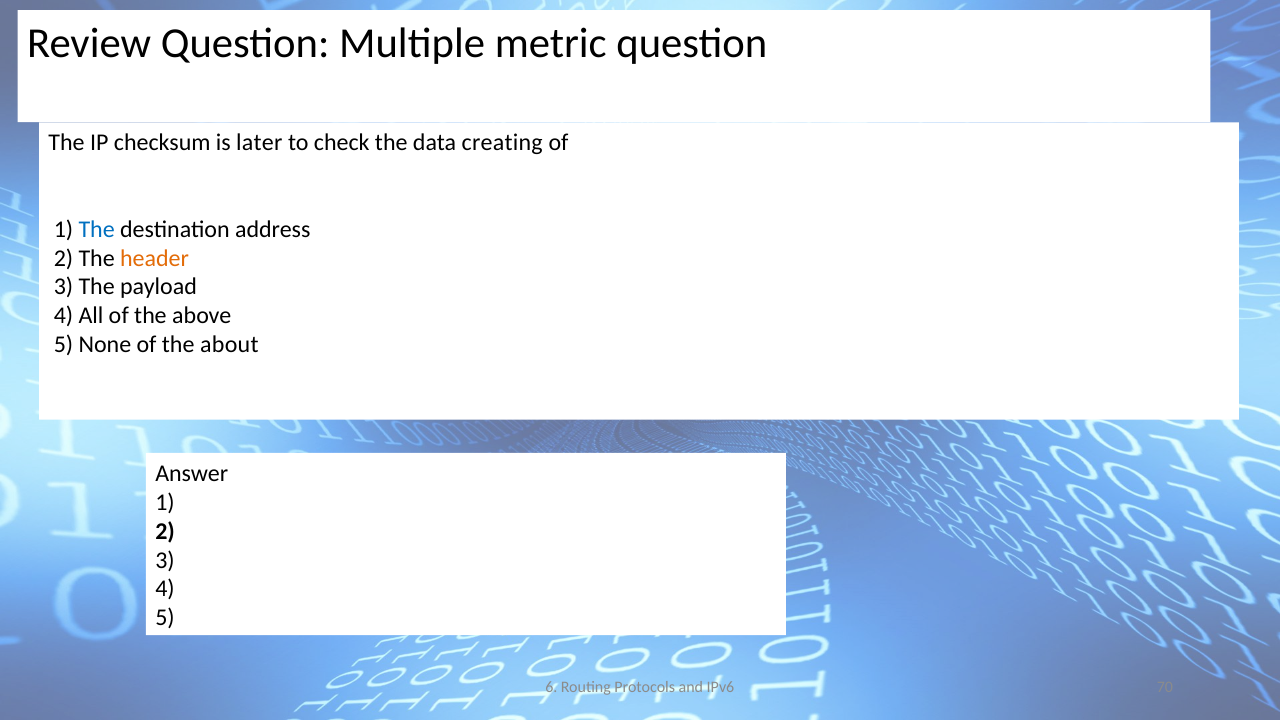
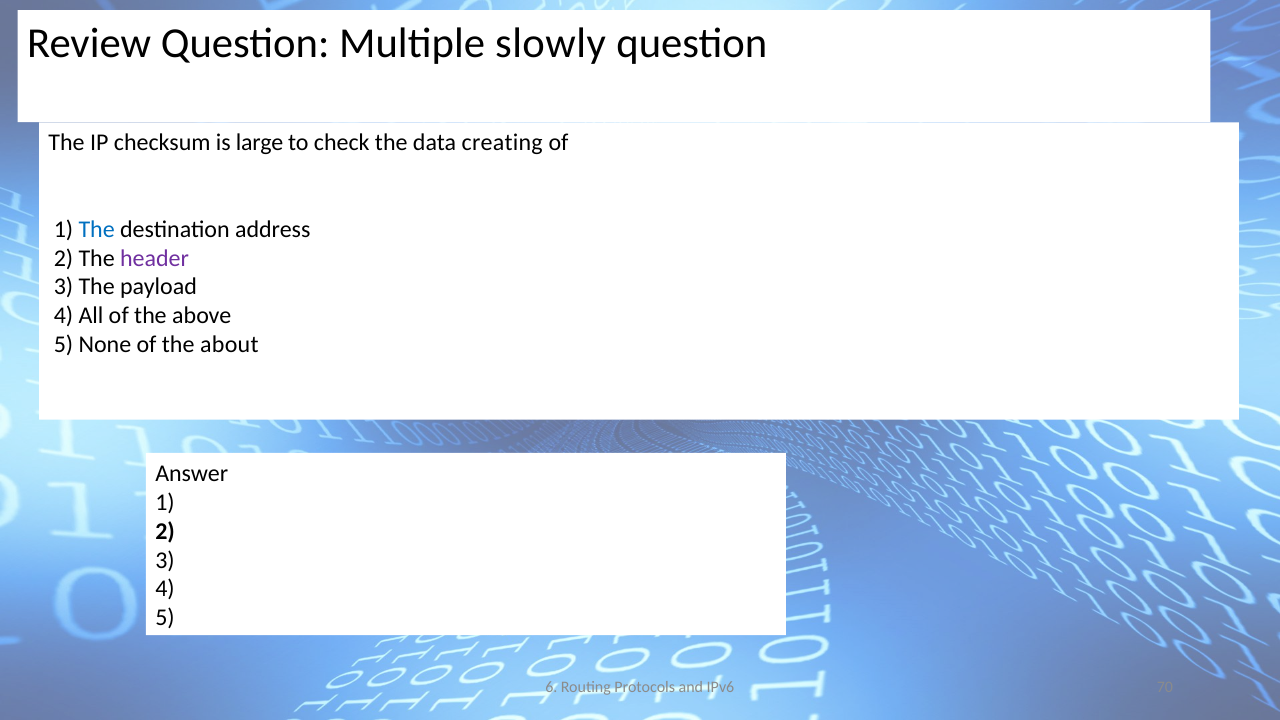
metric: metric -> slowly (550, 43)
later: later -> large (260, 143)
header colour: orange -> purple (155, 258)
